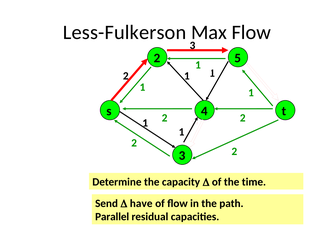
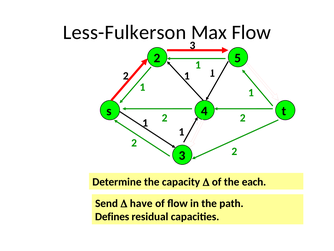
time: time -> each (254, 182)
Parallel: Parallel -> Defines (112, 216)
